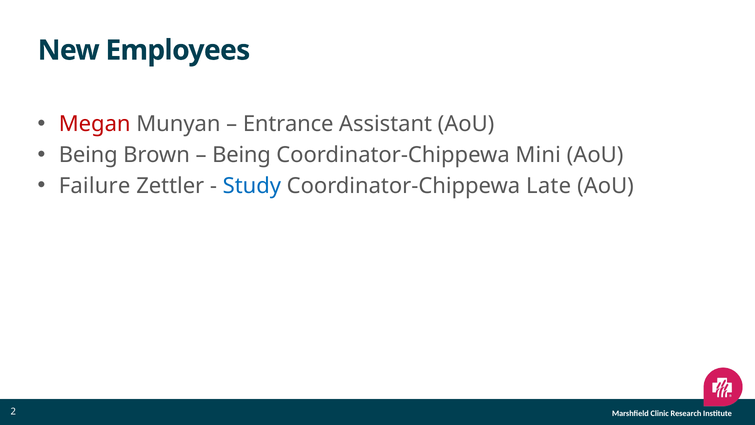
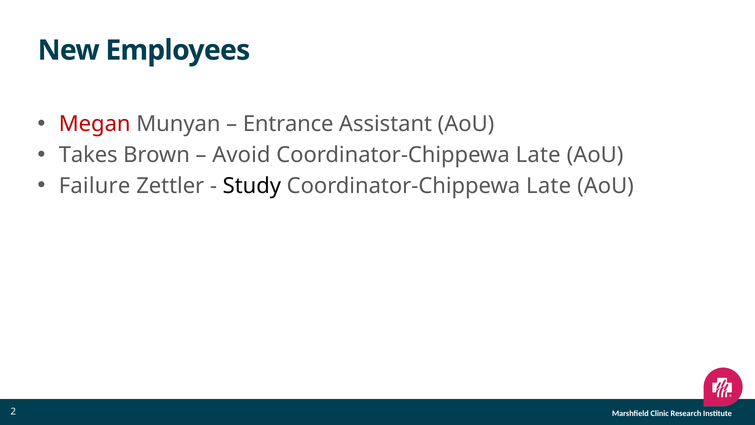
Being: Being -> Takes (88, 155)
Being: Being -> Avoid (241, 155)
Mini: Mini -> Late (538, 155)
Study colour: blue -> black (252, 186)
